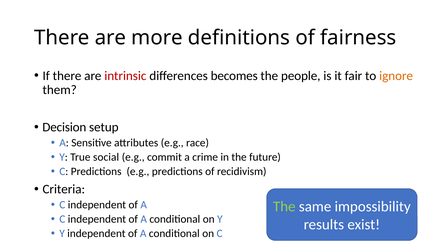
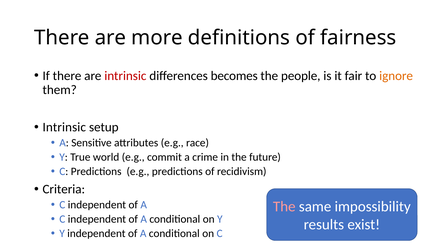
Decision: Decision -> Intrinsic (64, 127)
social: social -> world (106, 157)
The colour: light green -> pink (284, 207)
